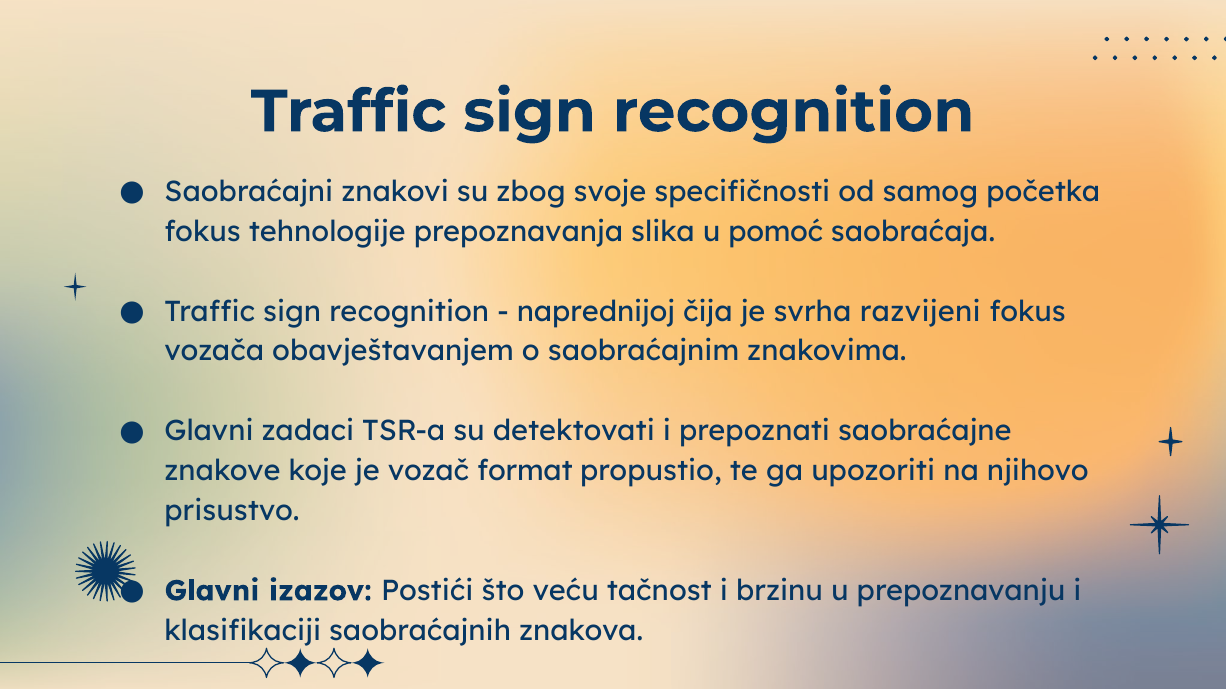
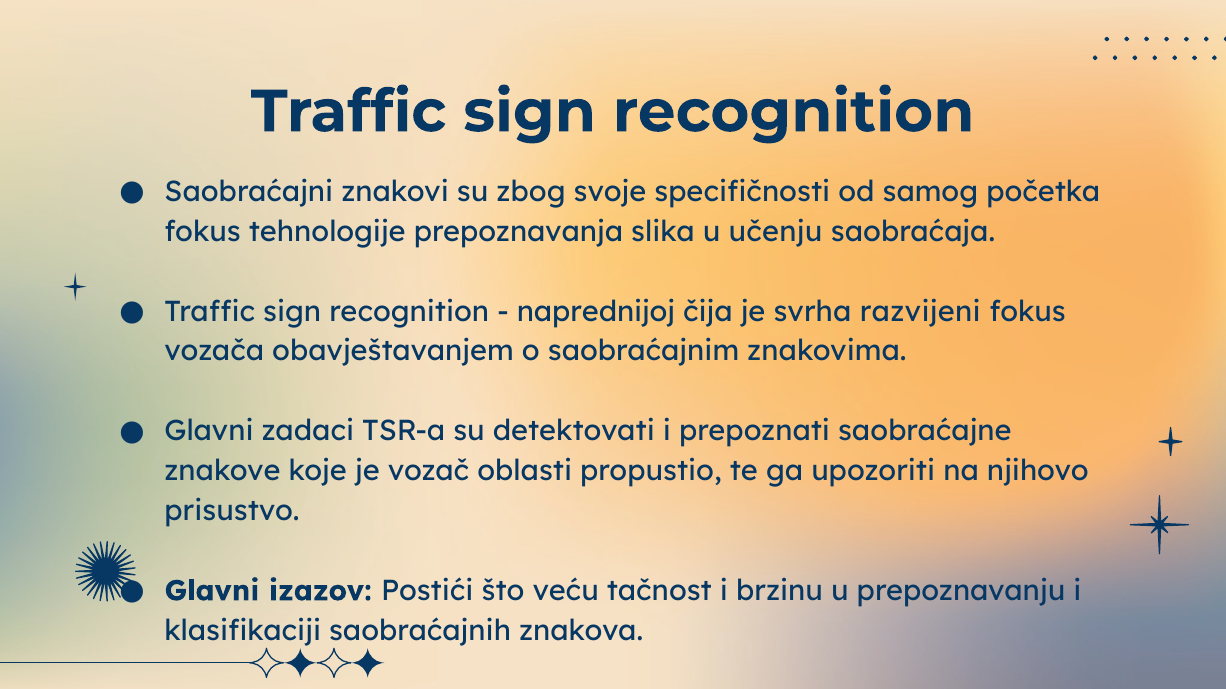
pomoć: pomoć -> učenju (775, 232)
format: format -> oblasti (525, 472)
